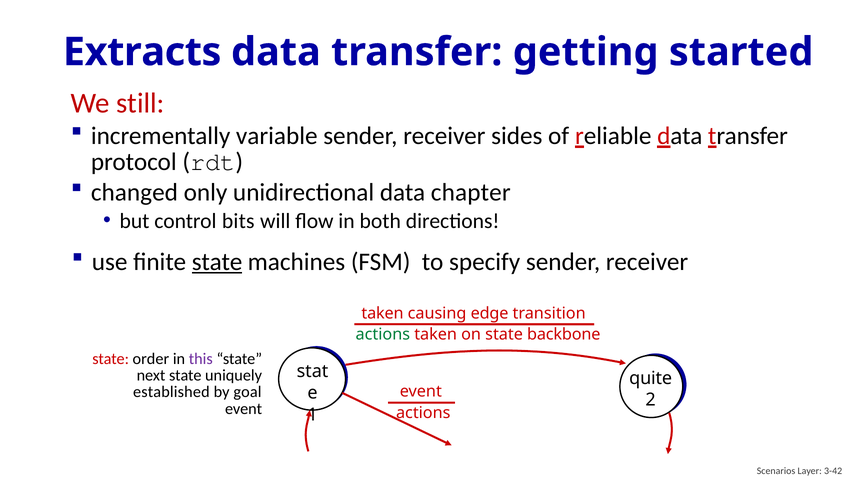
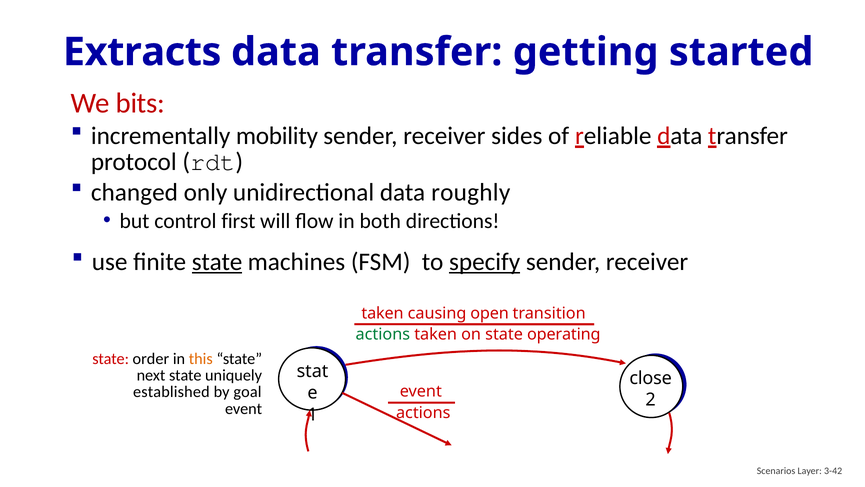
still: still -> bits (140, 103)
variable: variable -> mobility (277, 136)
chapter: chapter -> roughly (471, 192)
bits: bits -> first (238, 221)
specify underline: none -> present (485, 262)
edge: edge -> open (490, 313)
backbone: backbone -> operating (564, 334)
this colour: purple -> orange (201, 359)
quite: quite -> close (651, 378)
